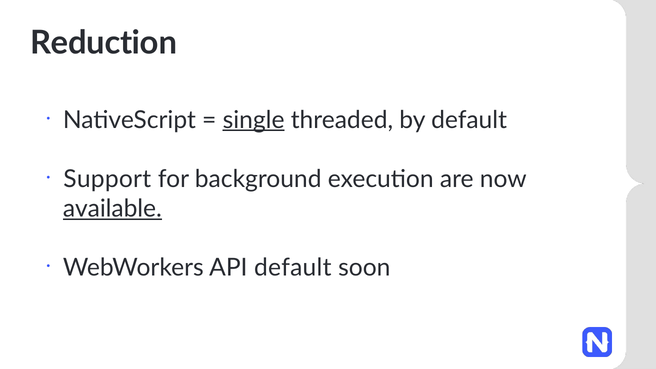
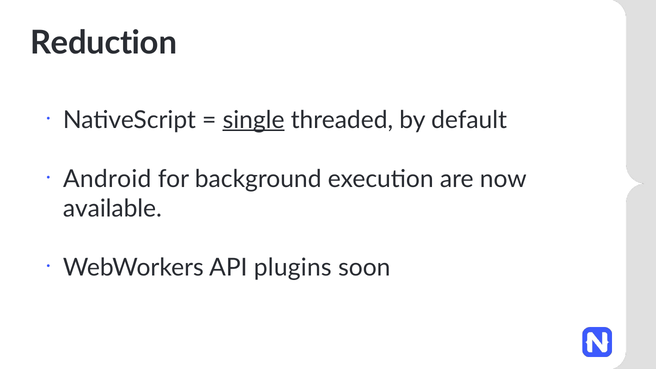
Support: Support -> Android (107, 179)
available underline: present -> none (112, 209)
API default: default -> plugins (293, 268)
